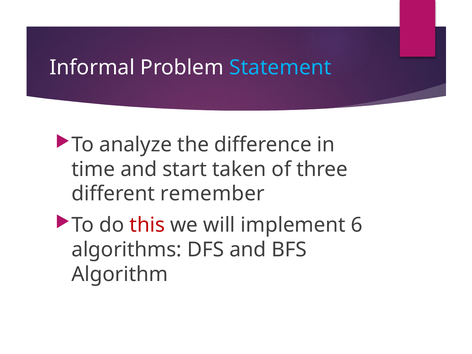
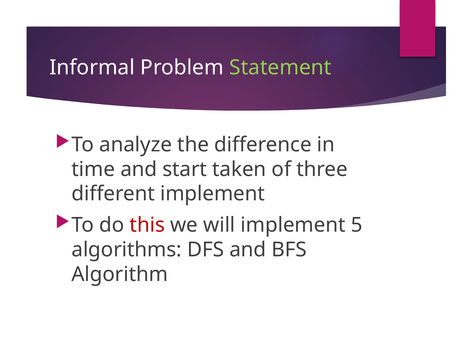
Statement colour: light blue -> light green (280, 68)
different remember: remember -> implement (213, 194)
6: 6 -> 5 (357, 225)
